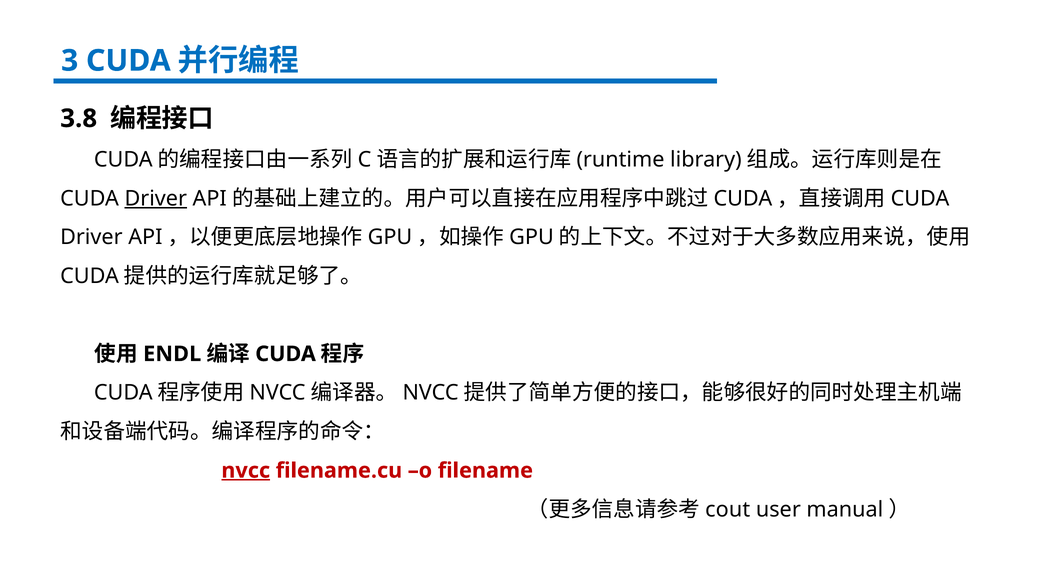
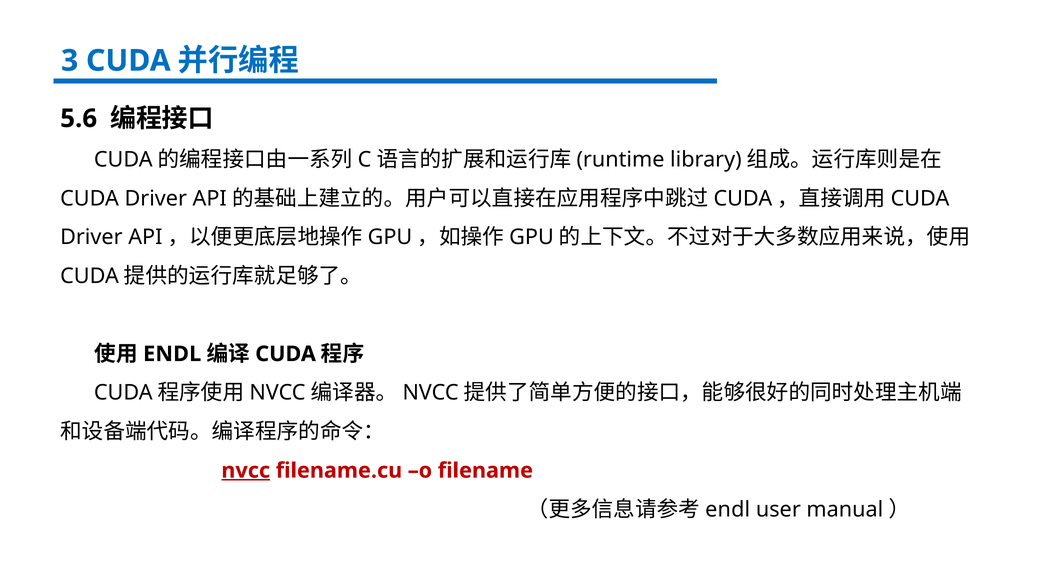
3.8: 3.8 -> 5.6 (79, 119)
Driver underline: present -> none (156, 199)
cout: cout -> endl (728, 510)
